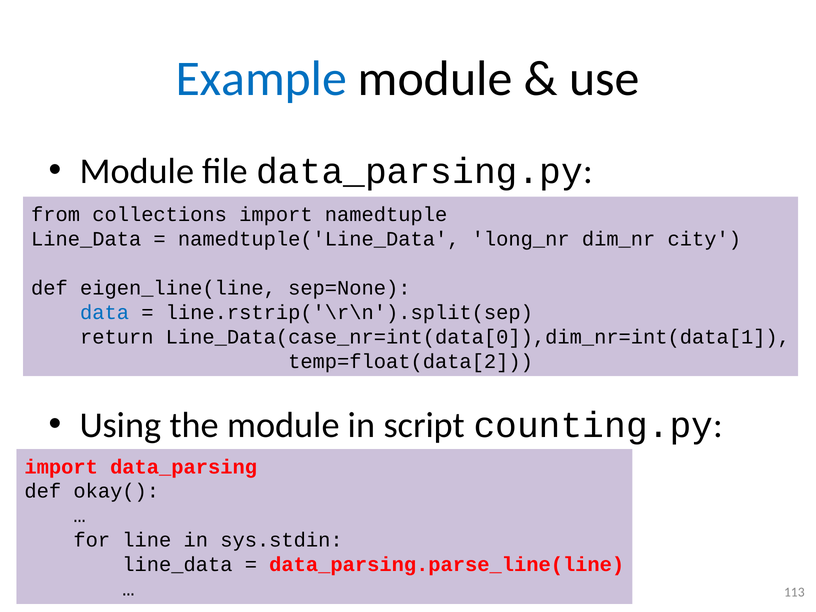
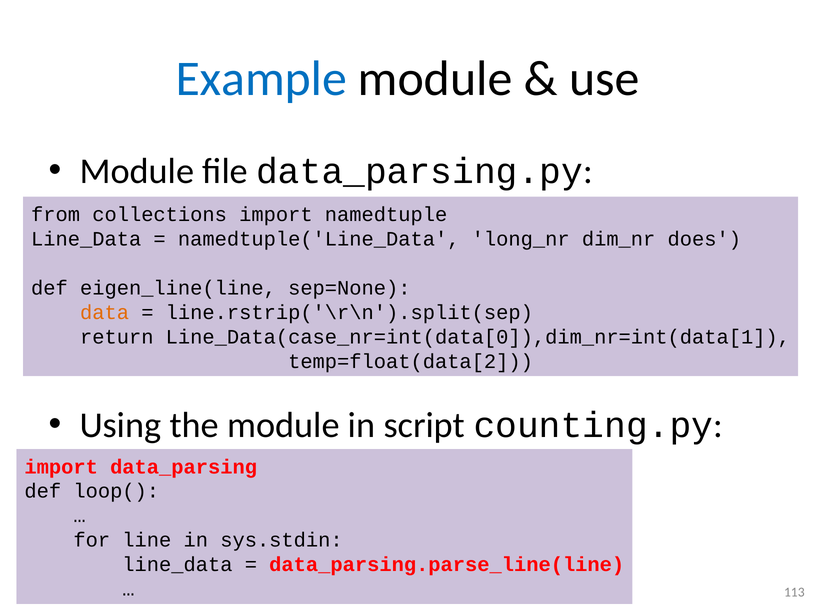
city: city -> does (704, 239)
data colour: blue -> orange (105, 312)
okay(: okay( -> loop( (116, 491)
